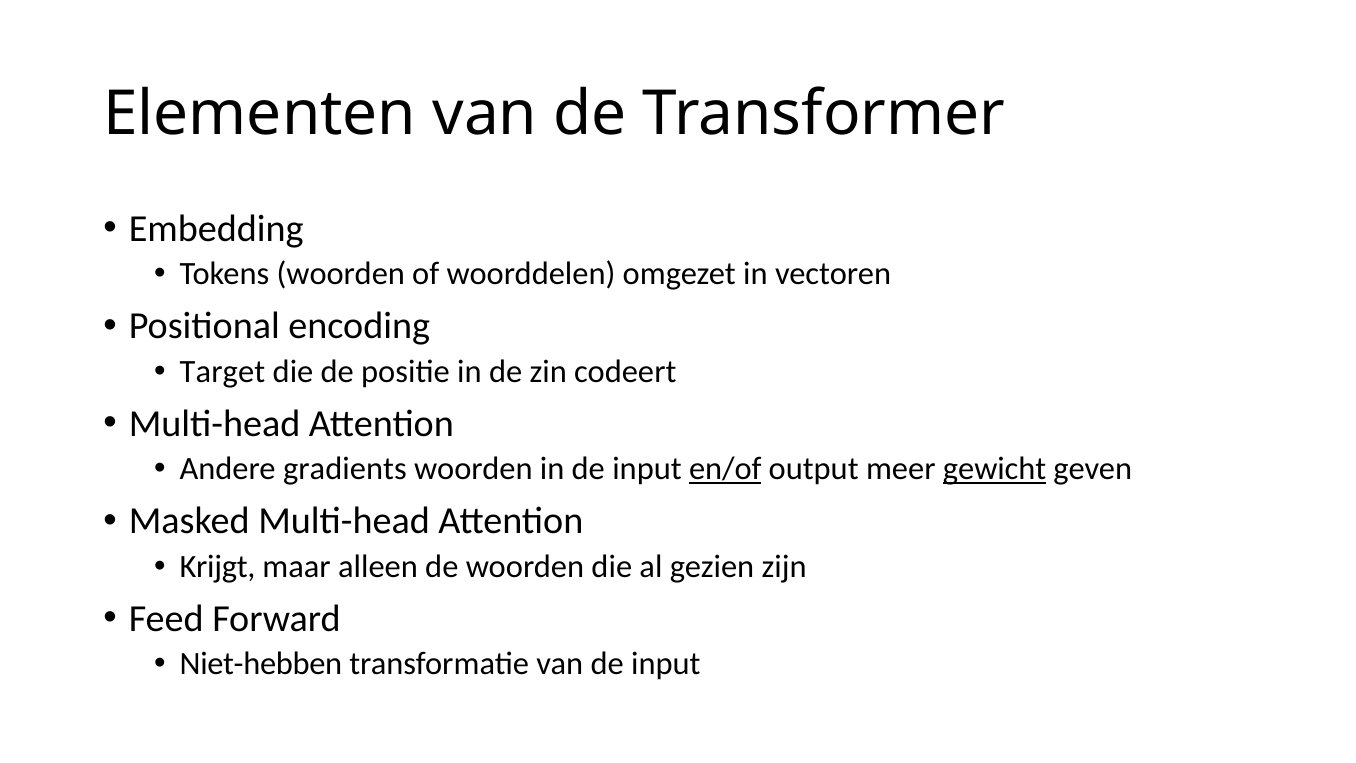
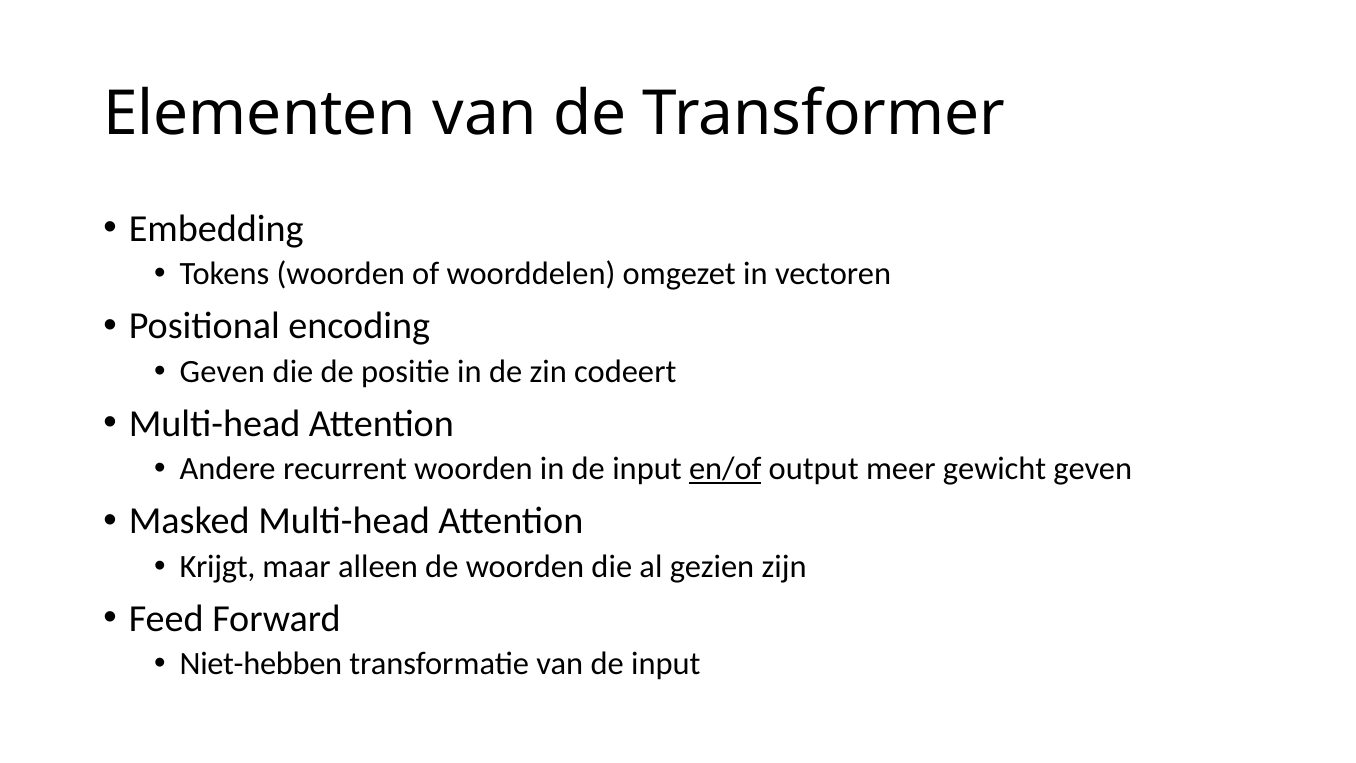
Target: Target -> Geven (222, 371)
gradients: gradients -> recurrent (345, 469)
gewicht underline: present -> none (995, 469)
